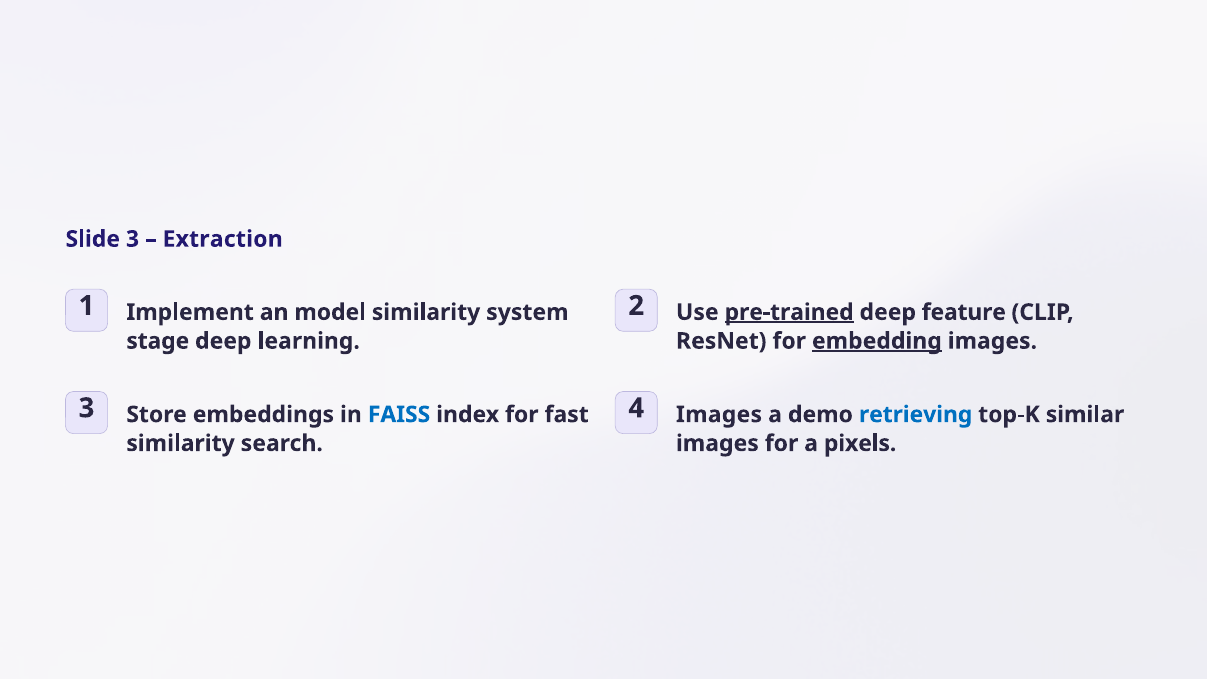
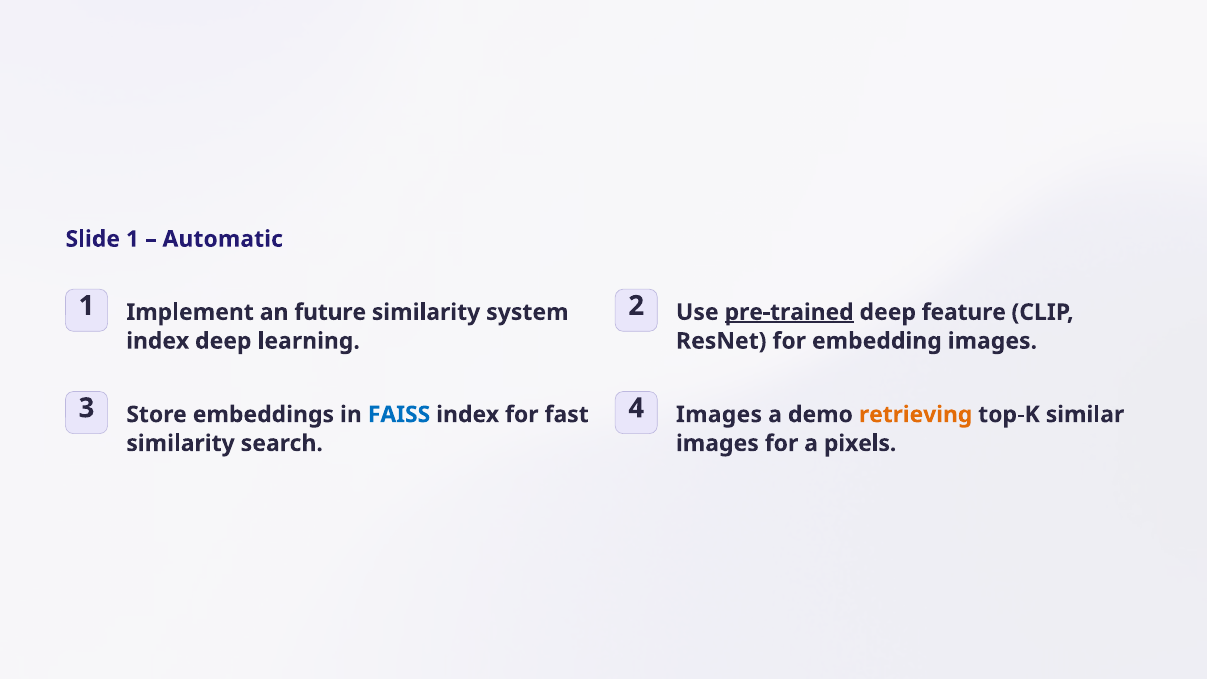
Slide 3: 3 -> 1 (133, 239)
Extraction: Extraction -> Automatic (223, 239)
model: model -> future (330, 312)
stage: stage -> index (158, 341)
embedding underline: present -> none (877, 341)
retrieving colour: blue -> orange (916, 415)
